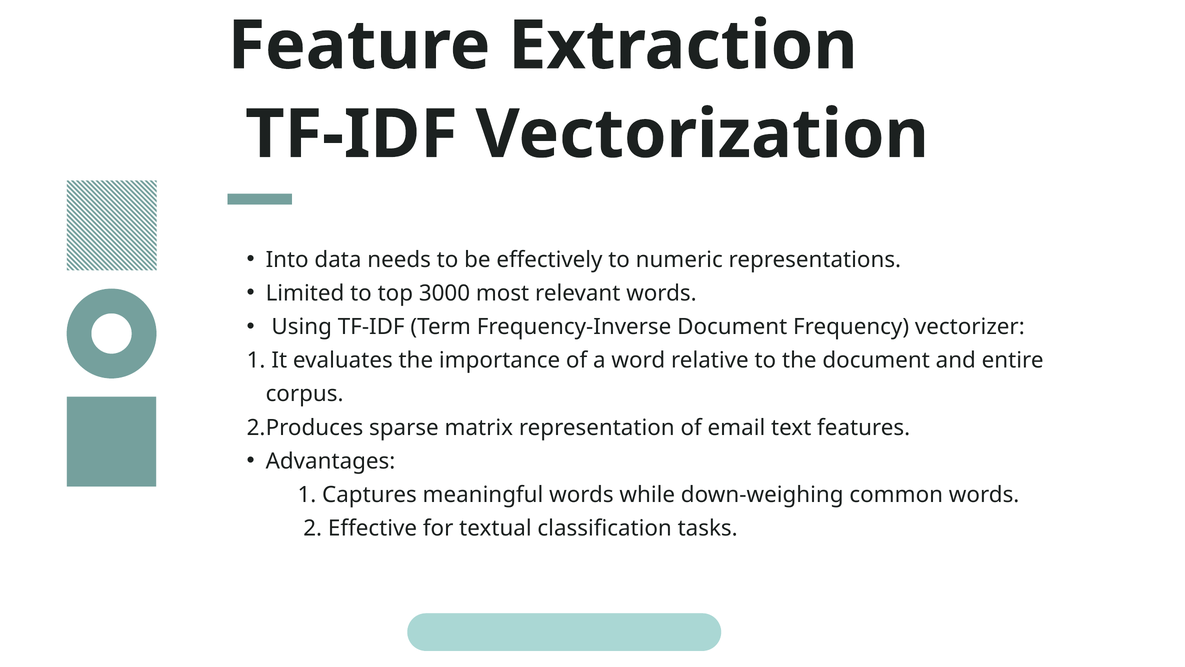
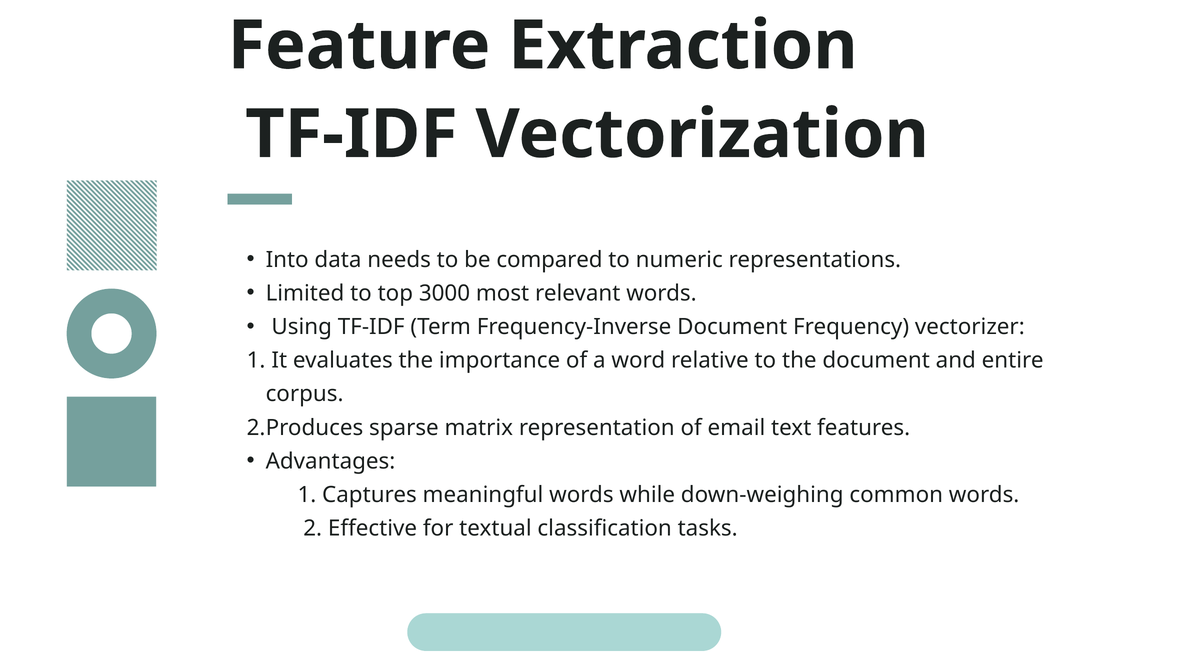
effectively: effectively -> compared (550, 259)
